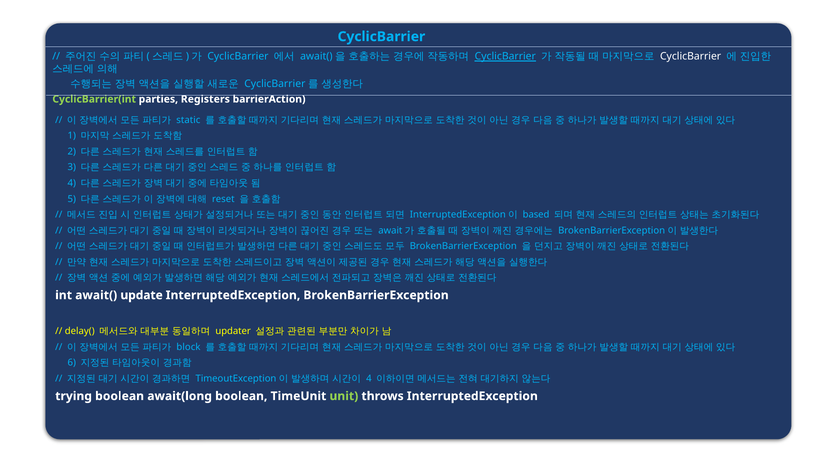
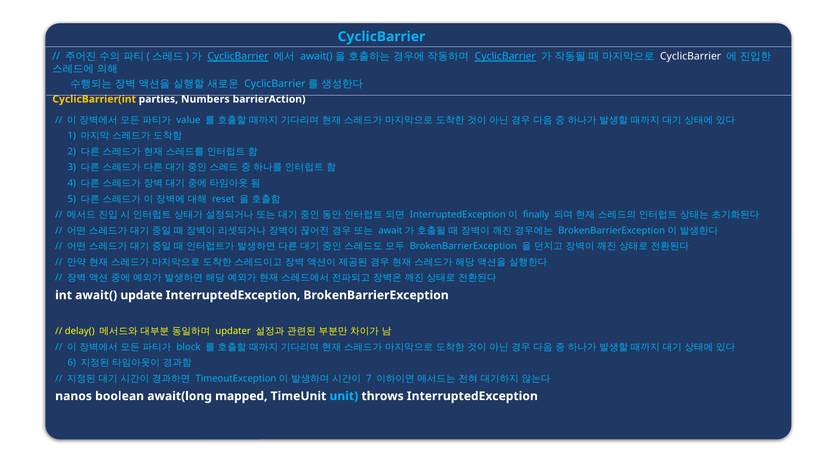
CyclicBarrier underline: none -> present (238, 56)
CyclicBarrier(int colour: light green -> yellow (94, 99)
Registers: Registers -> Numbers (205, 99)
static: static -> value (188, 120)
based: based -> finally (536, 215)
4: 4 -> 7 (369, 379)
trying: trying -> nanos (74, 396)
await(long boolean: boolean -> mapped (241, 396)
unit colour: light green -> light blue (344, 396)
